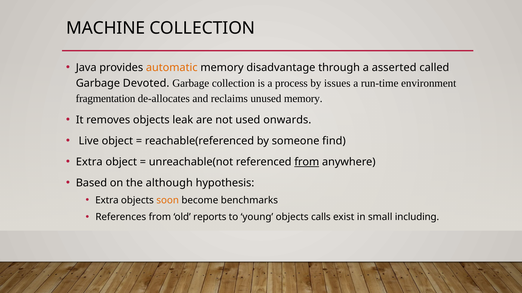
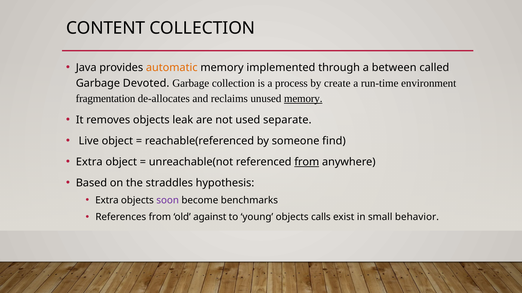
MACHINE: MACHINE -> CONTENT (106, 28)
disadvantage: disadvantage -> implemented (281, 68)
asserted: asserted -> between (394, 68)
issues: issues -> create (337, 83)
memory underline: none -> present (303, 99)
onwards: onwards -> separate (287, 120)
although: although -> straddles (169, 183)
soon colour: orange -> purple (168, 201)
reports: reports -> against (210, 218)
including: including -> behavior (417, 218)
